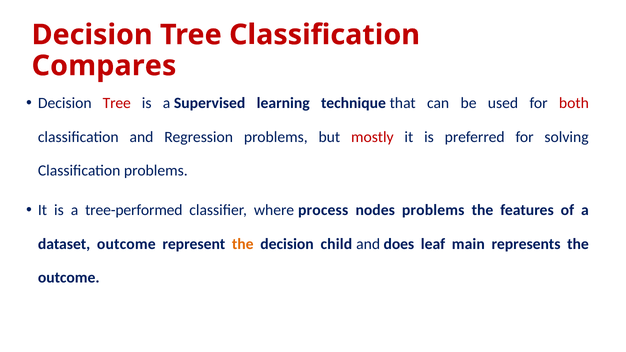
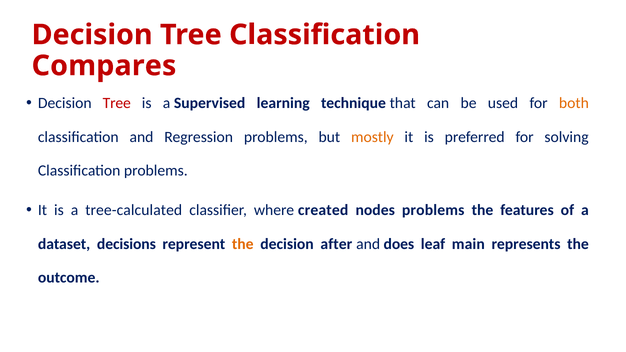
both colour: red -> orange (574, 103)
mostly colour: red -> orange (372, 137)
tree-performed: tree-performed -> tree-calculated (134, 210)
process: process -> created (323, 210)
dataset outcome: outcome -> decisions (126, 244)
child: child -> after (336, 244)
